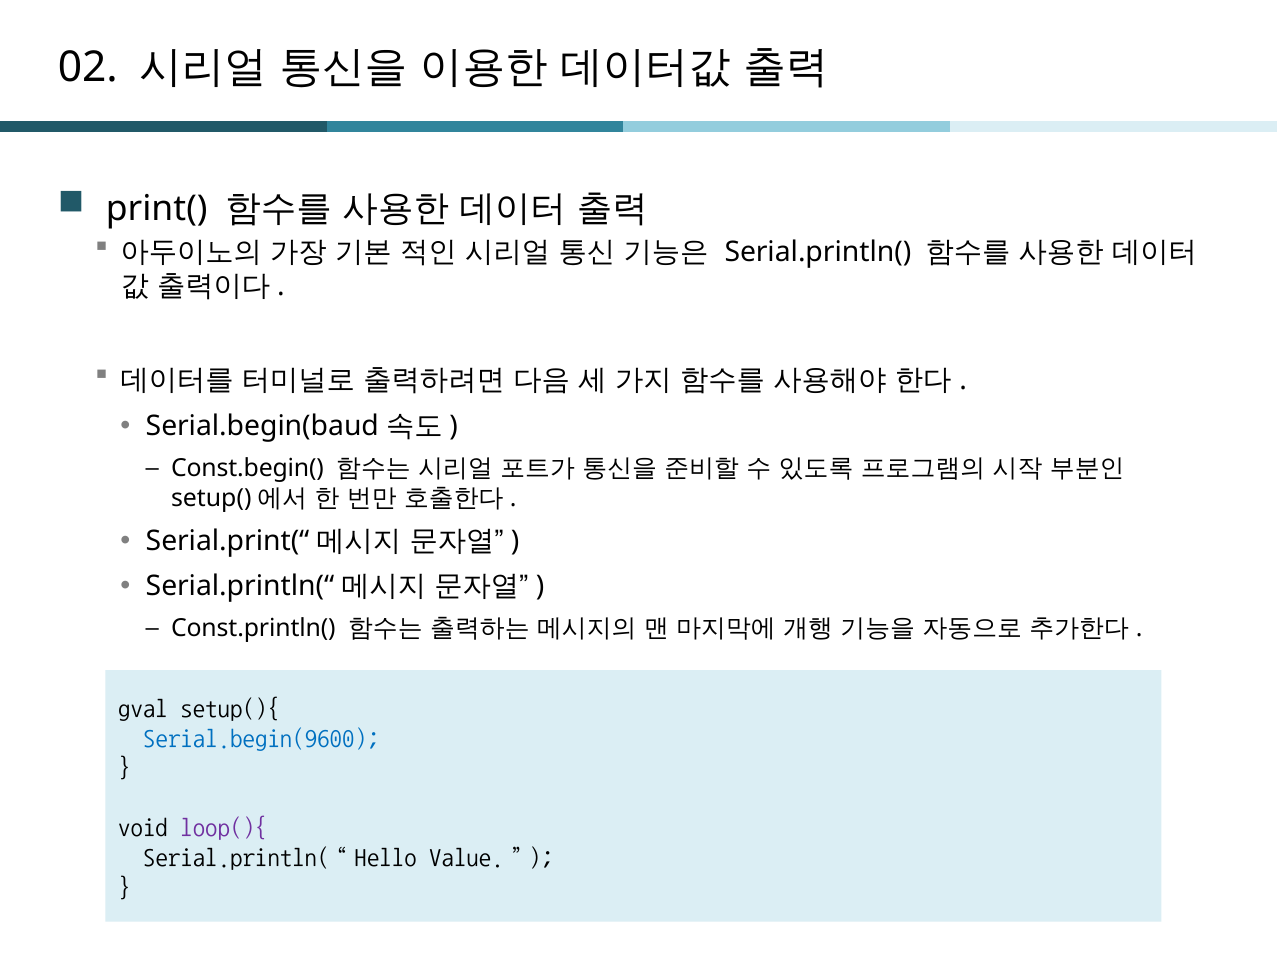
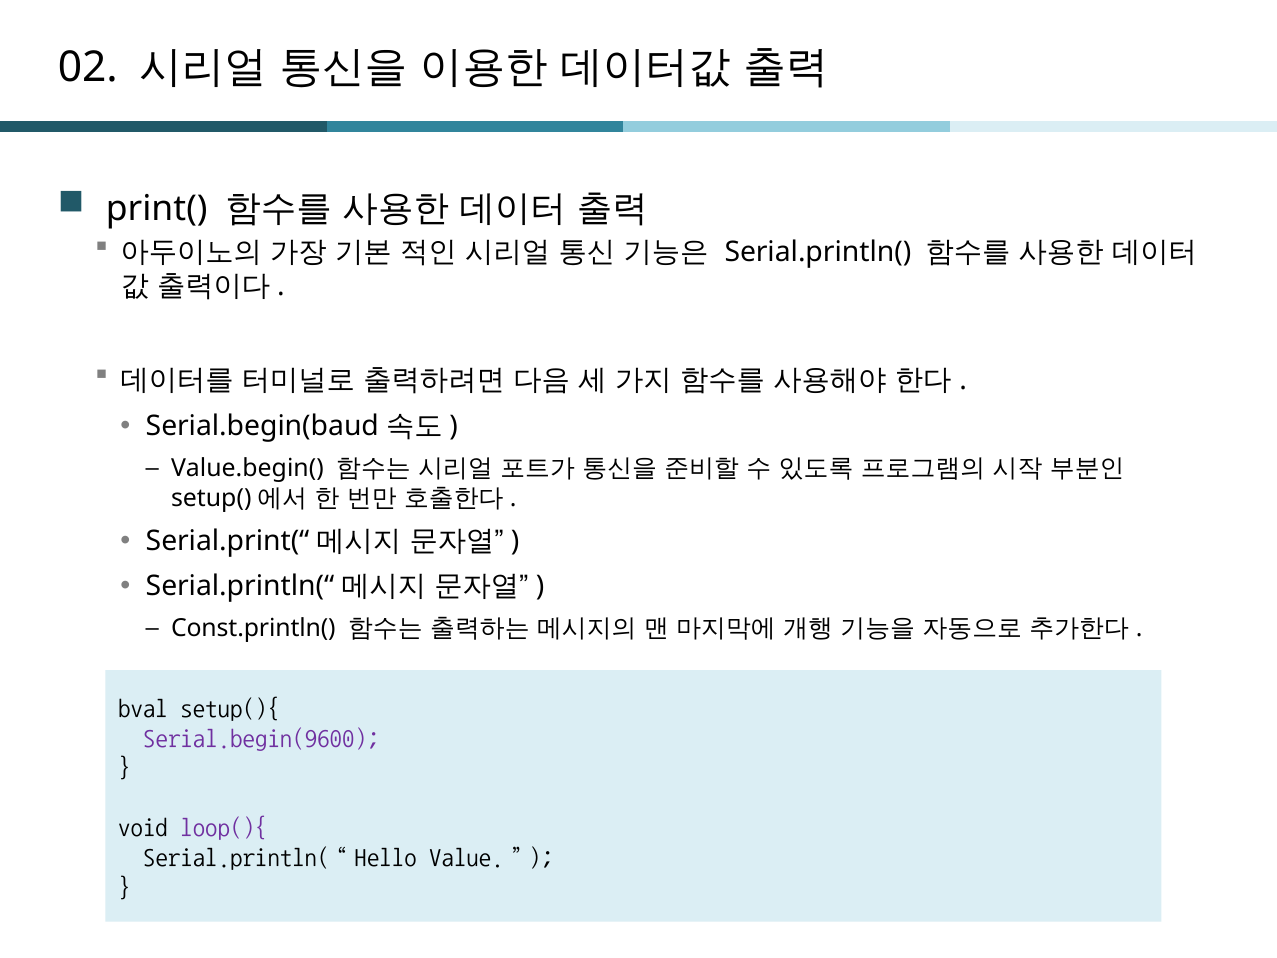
Const.begin(: Const.begin( -> Value.begin( (247, 468)
gval: gval -> bval (143, 708)
Serial.begin(9600 colour: blue -> purple (261, 738)
